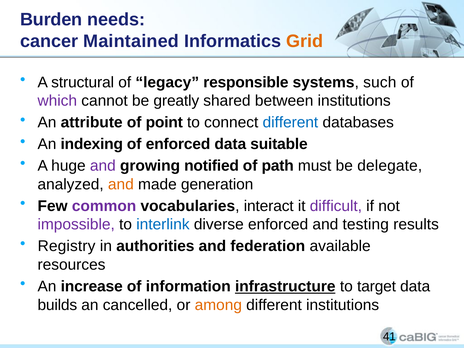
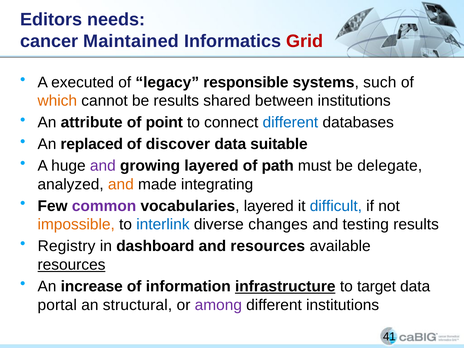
Burden: Burden -> Editors (51, 19)
Grid colour: orange -> red (305, 41)
structural: structural -> executed (83, 82)
which colour: purple -> orange (57, 101)
be greatly: greatly -> results (176, 101)
indexing: indexing -> replaced (92, 144)
of enforced: enforced -> discover (178, 144)
growing notified: notified -> layered (211, 166)
generation: generation -> integrating (217, 184)
vocabularies interact: interact -> layered (269, 206)
difficult colour: purple -> blue (336, 206)
impossible colour: purple -> orange (76, 225)
diverse enforced: enforced -> changes (278, 225)
authorities: authorities -> dashboard (155, 246)
and federation: federation -> resources (268, 246)
resources underline: none -> present (71, 265)
builds: builds -> portal (57, 305)
cancelled: cancelled -> structural (137, 305)
among colour: orange -> purple (218, 305)
